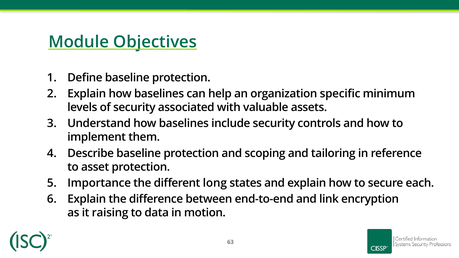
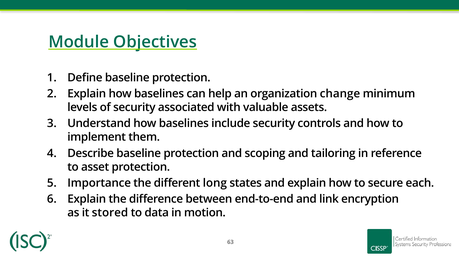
specific: specific -> change (340, 94)
raising: raising -> stored (110, 213)
